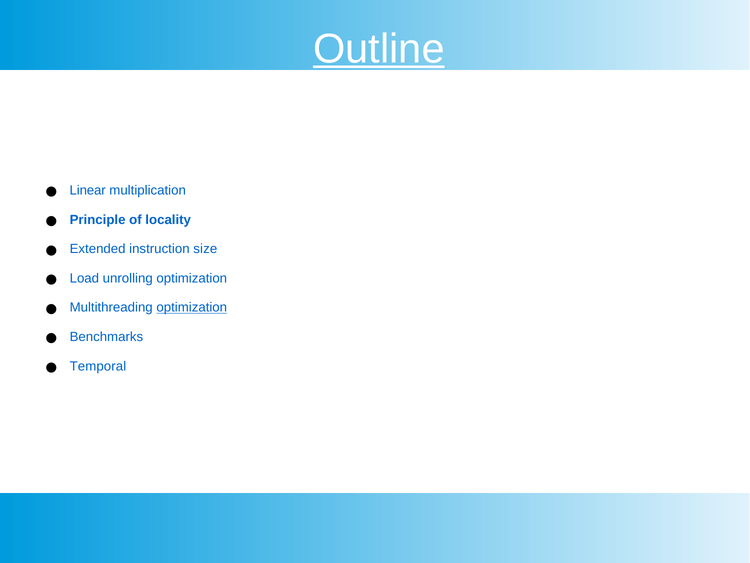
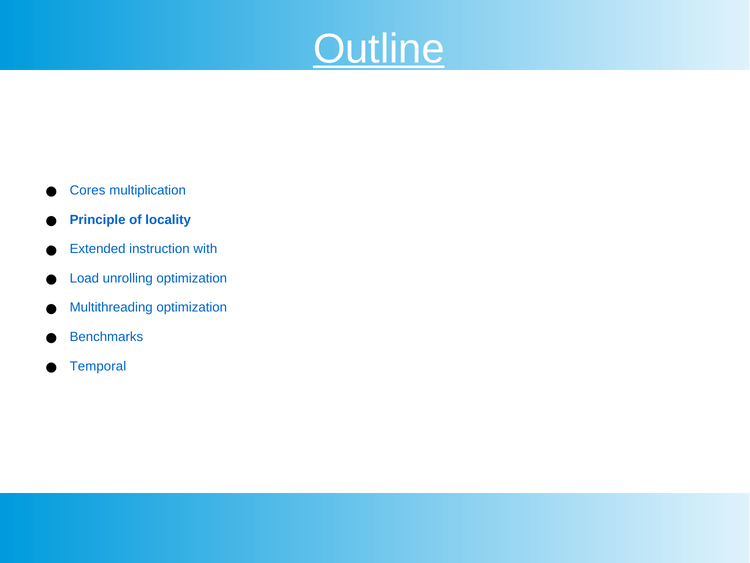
Linear: Linear -> Cores (88, 190)
size: size -> with (205, 249)
optimization underline: present -> none (192, 307)
